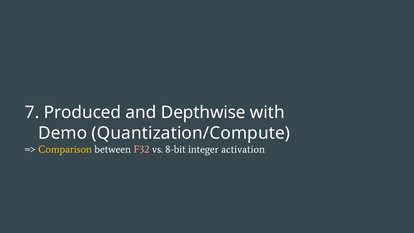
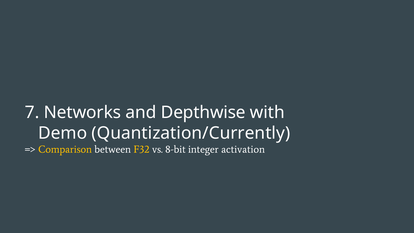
Produced: Produced -> Networks (82, 113)
Quantization/Compute: Quantization/Compute -> Quantization/Currently (191, 133)
F32 colour: pink -> yellow (142, 149)
